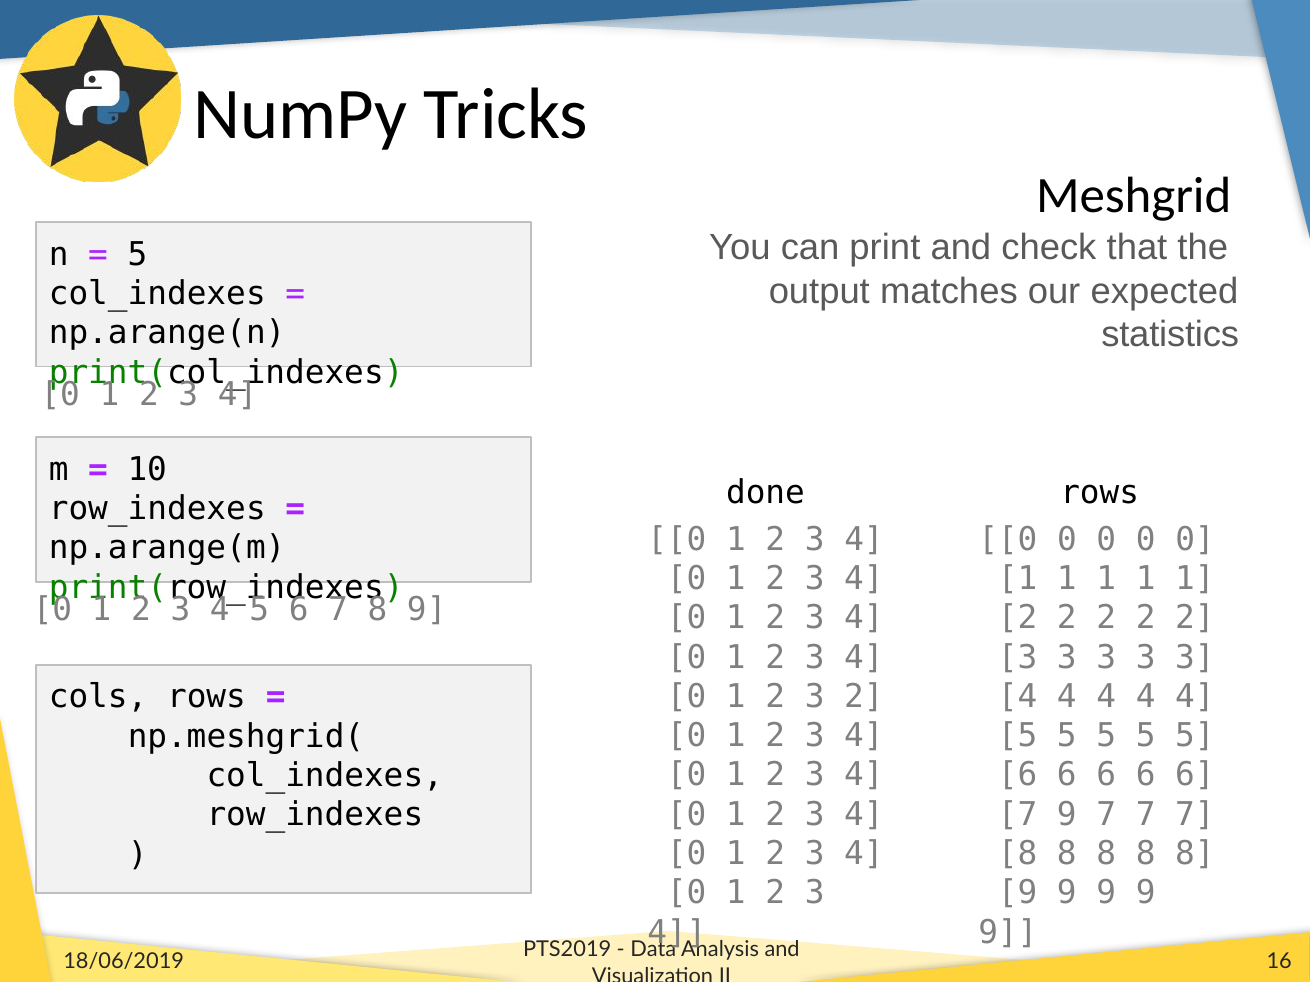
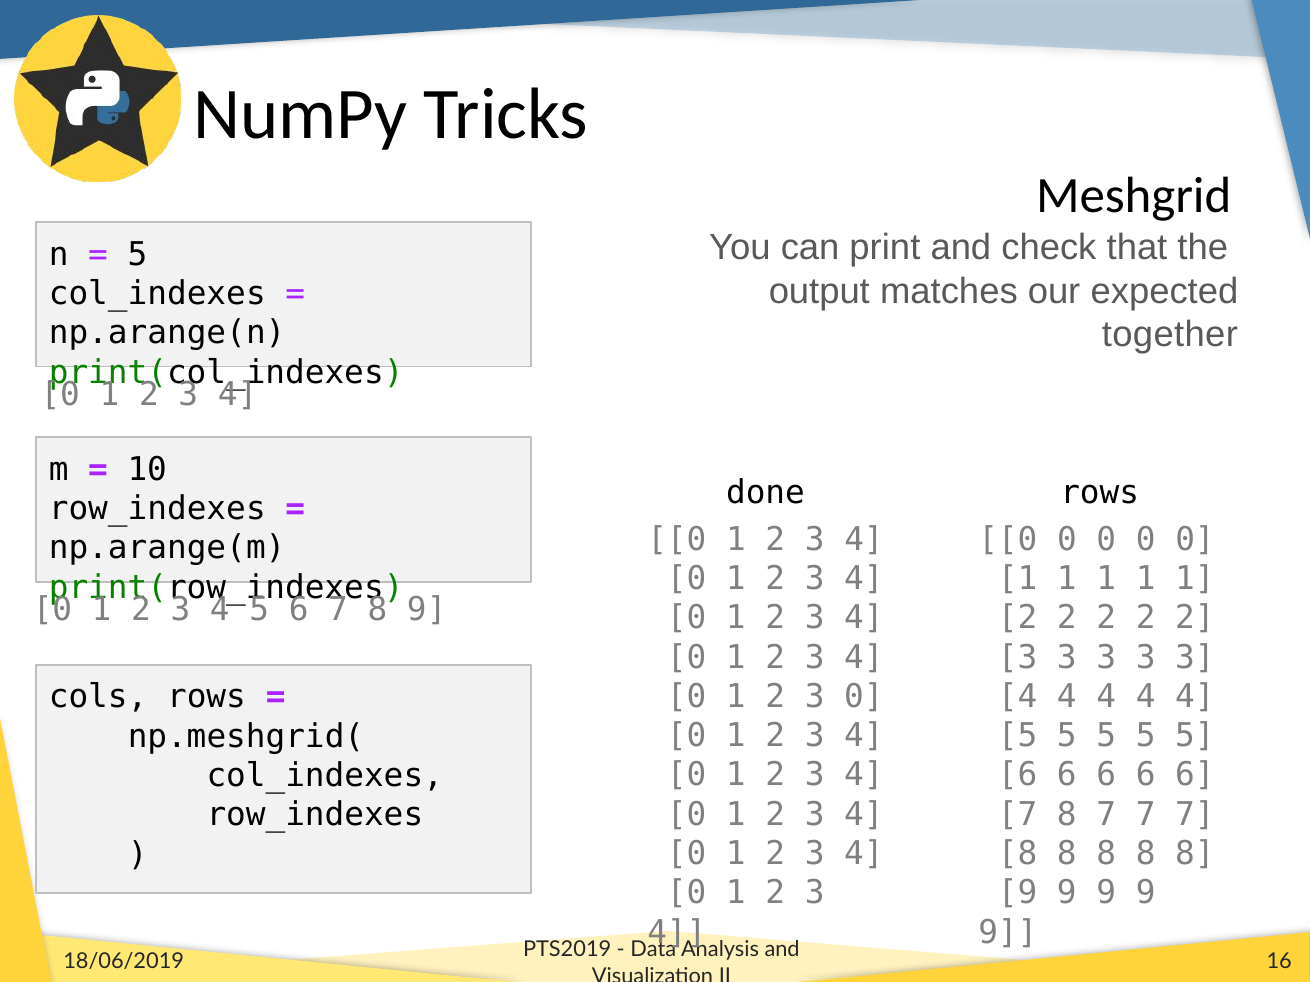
statistics: statistics -> together (1170, 335)
3 2: 2 -> 0 (864, 697)
9: 9 -> 8 (1067, 815)
